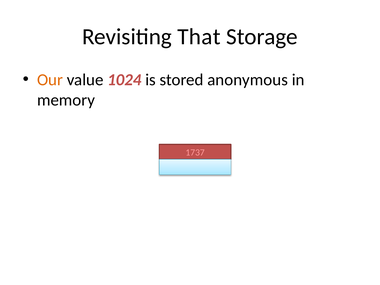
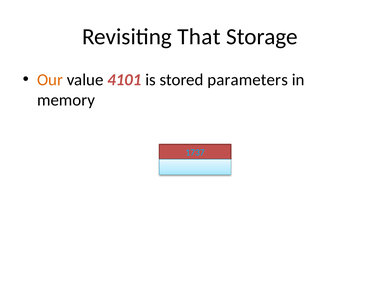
1024: 1024 -> 4101 (124, 80)
anonymous: anonymous -> parameters (248, 80)
1737 colour: pink -> light blue (195, 153)
